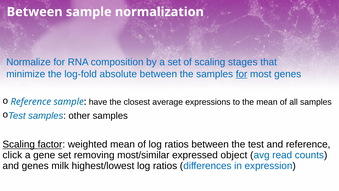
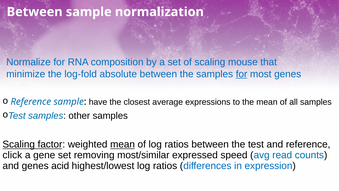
stages: stages -> mouse (243, 62)
mean underline: none -> present (123, 144)
object: object -> speed (234, 155)
milk: milk -> acid (60, 166)
